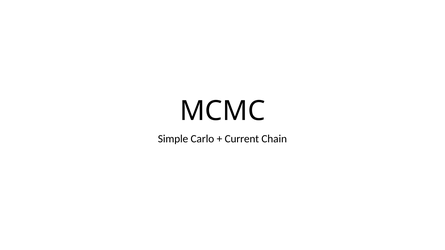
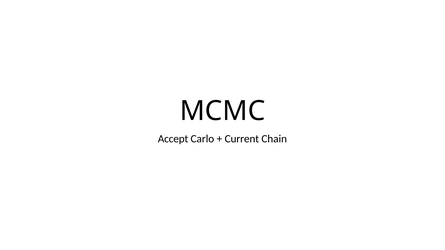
Simple: Simple -> Accept (173, 139)
